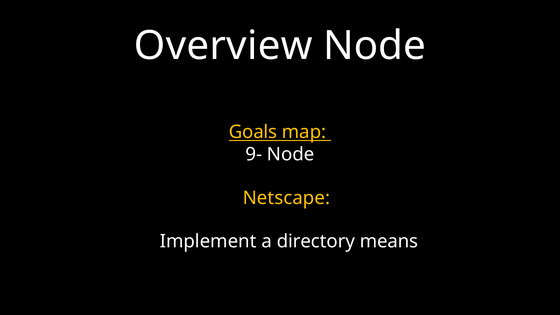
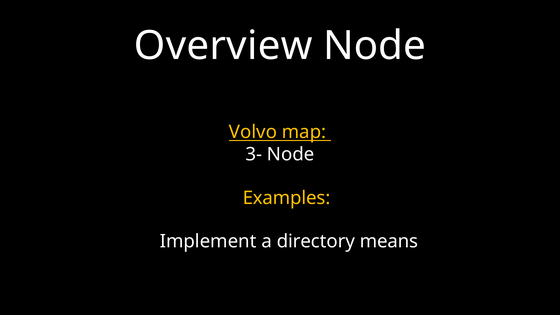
Goals: Goals -> Volvo (253, 132)
9-: 9- -> 3- (254, 154)
Netscape: Netscape -> Examples (287, 198)
